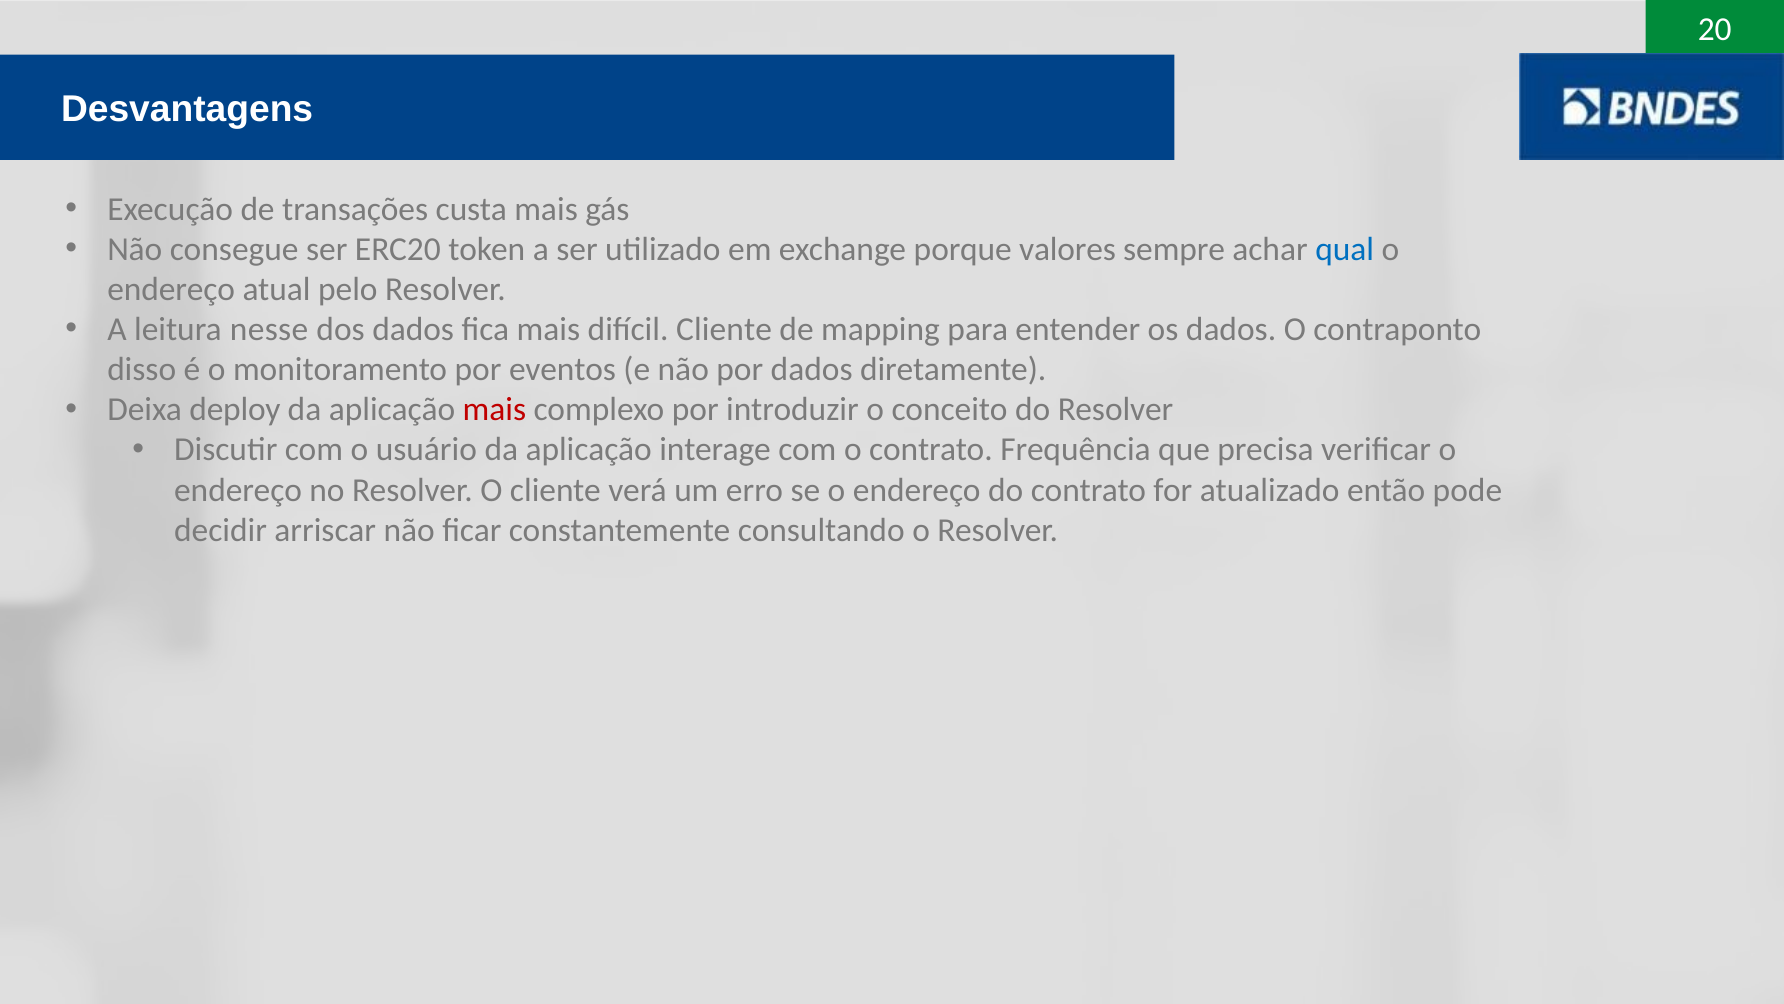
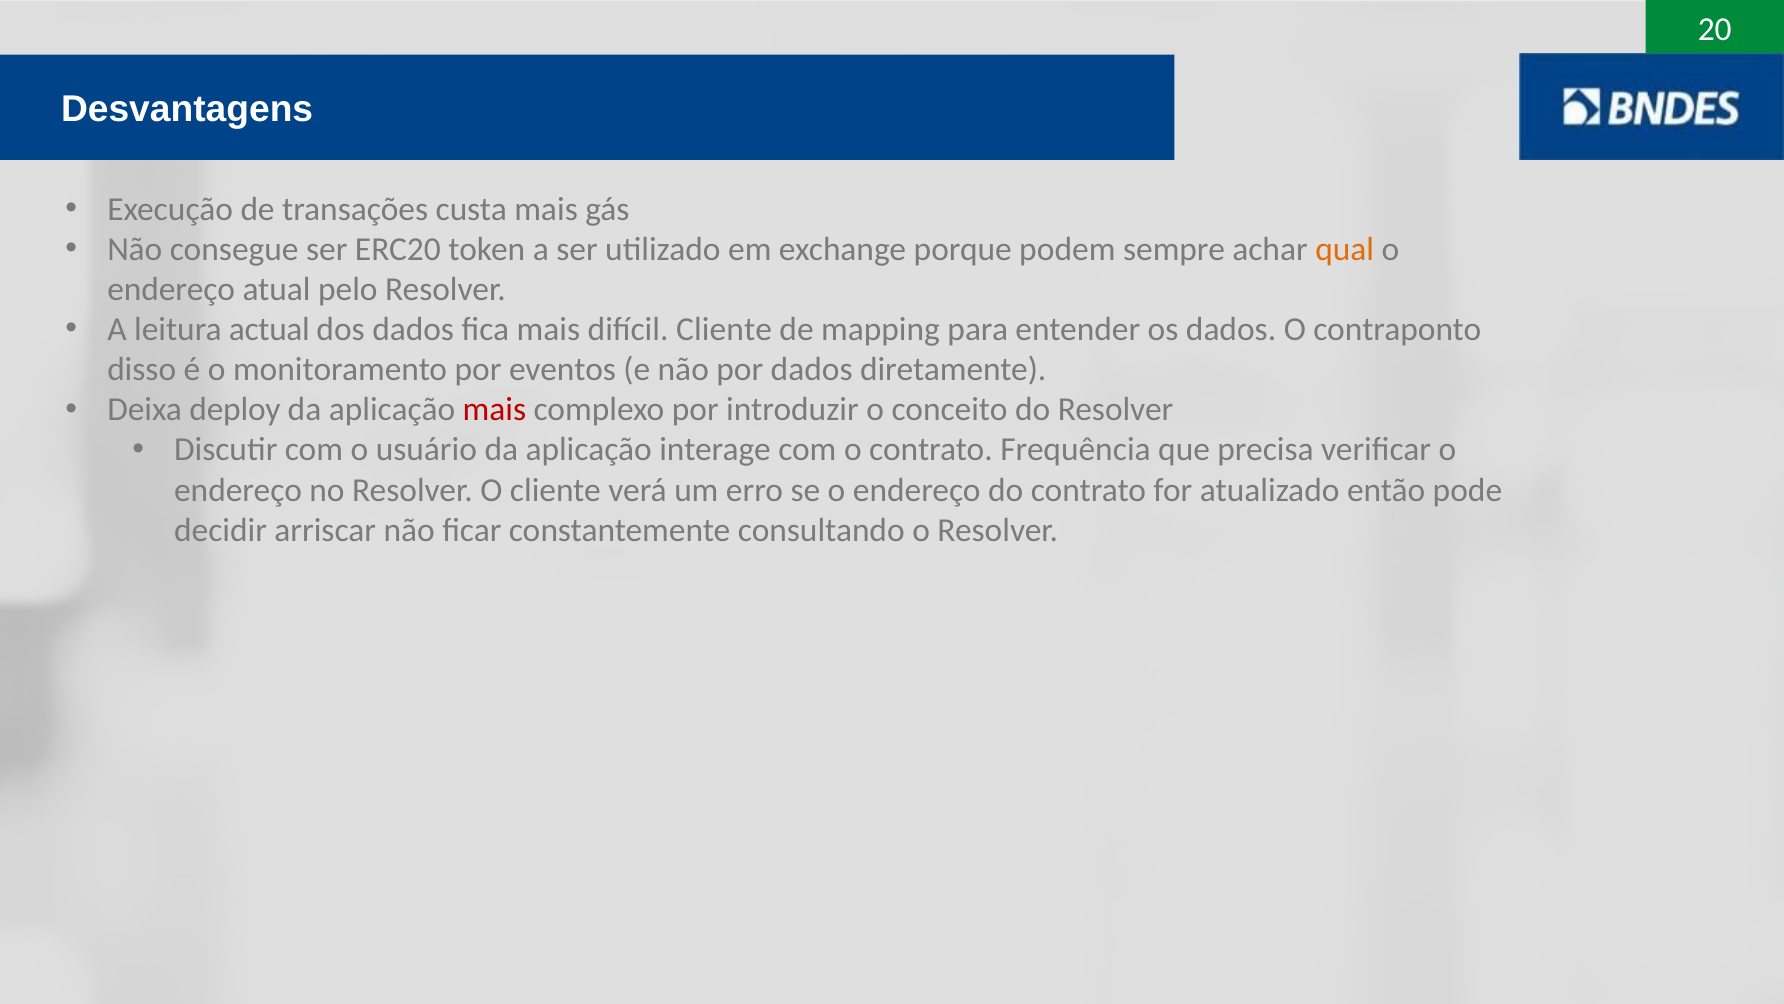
valores: valores -> podem (1067, 249)
qual colour: blue -> orange (1345, 249)
nesse: nesse -> actual (269, 329)
